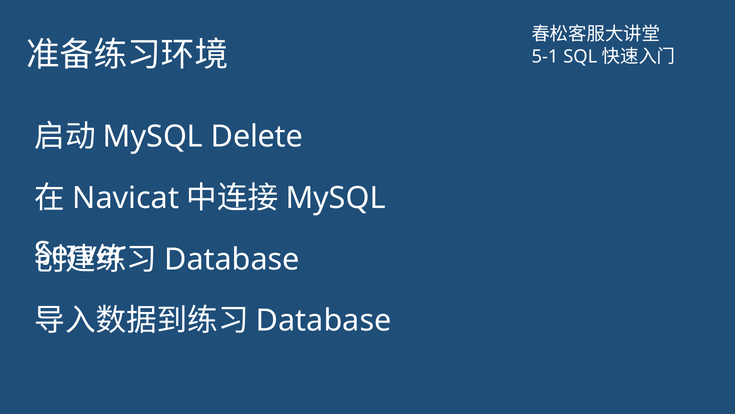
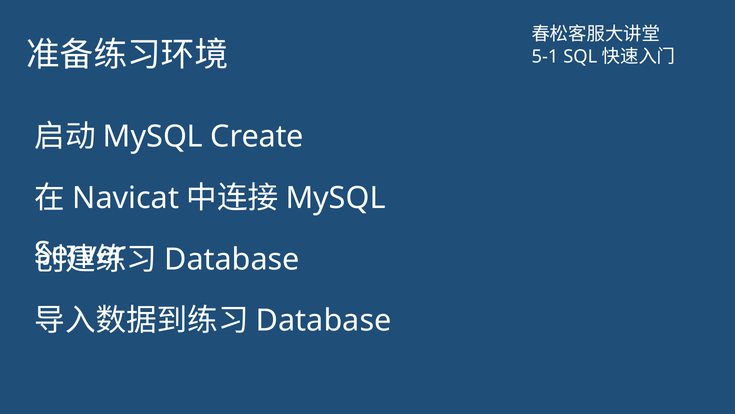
Delete: Delete -> Create (257, 137)
